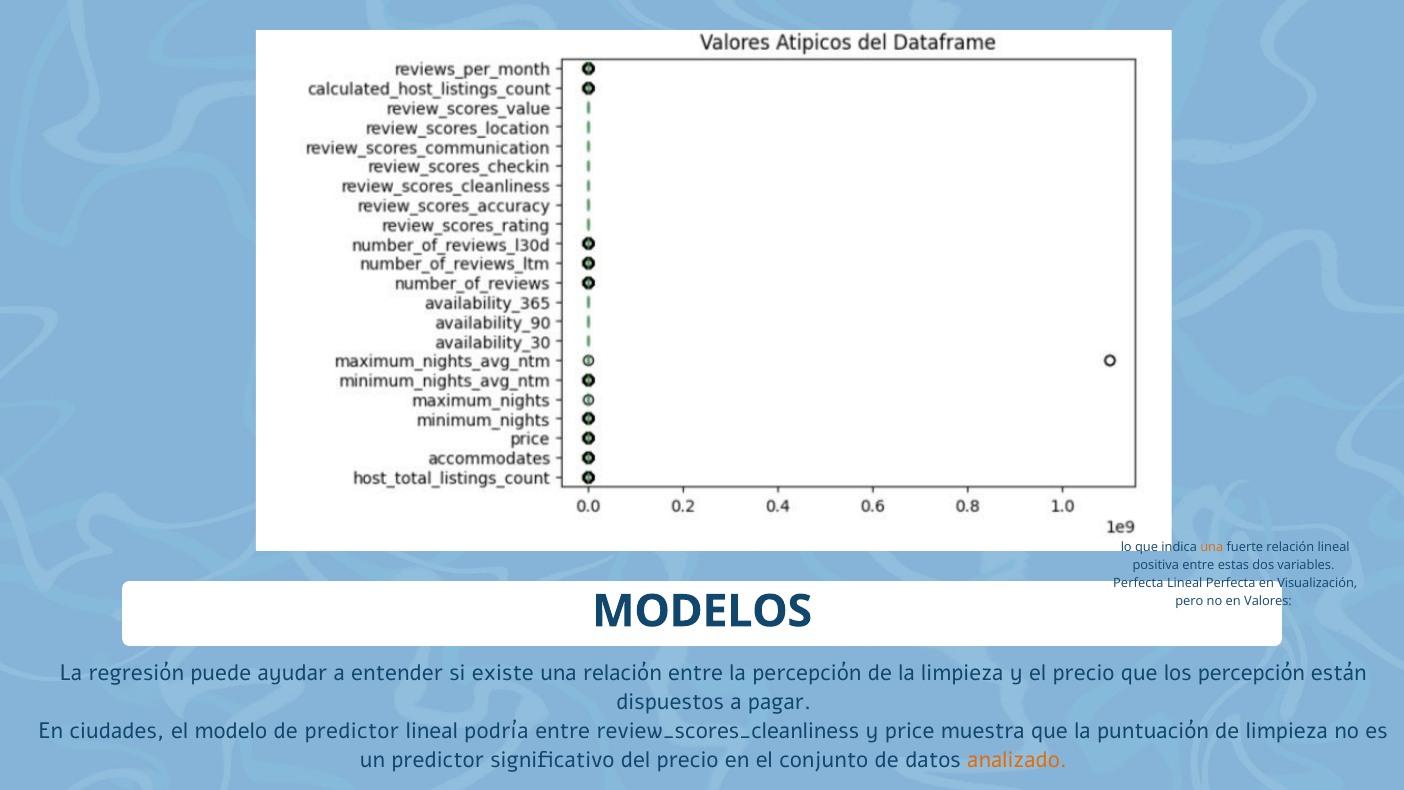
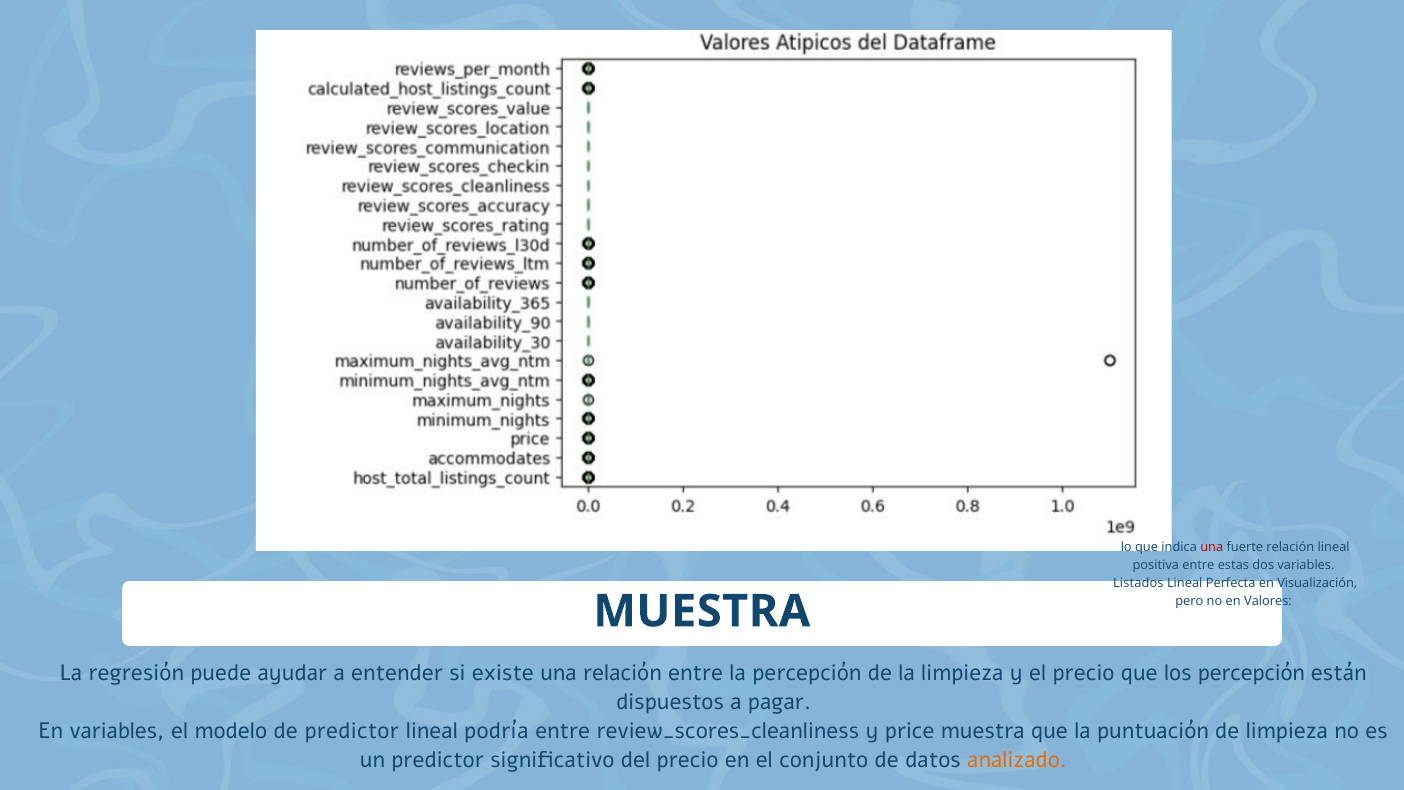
una colour: orange -> red (1212, 547)
Perfecta: Perfecta -> Listados (1138, 583)
MODELOS: MODELOS -> MUESTRA (702, 611)
En ciudades: ciudades -> variables (117, 731)
